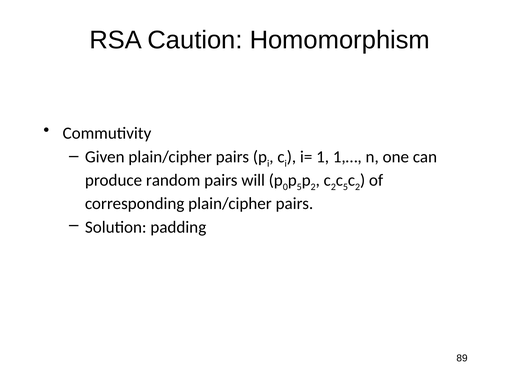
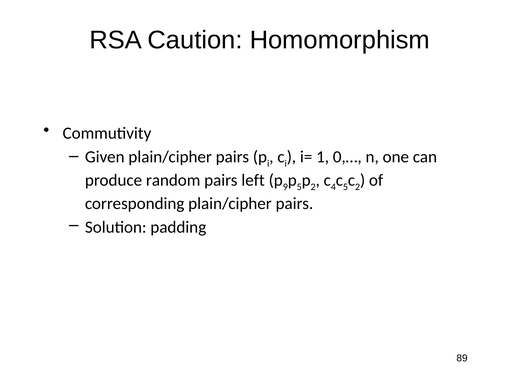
1,…: 1,… -> 0,… (347, 157)
will: will -> left (253, 180)
0: 0 -> 9 (285, 187)
2: 2 -> 4 (333, 187)
